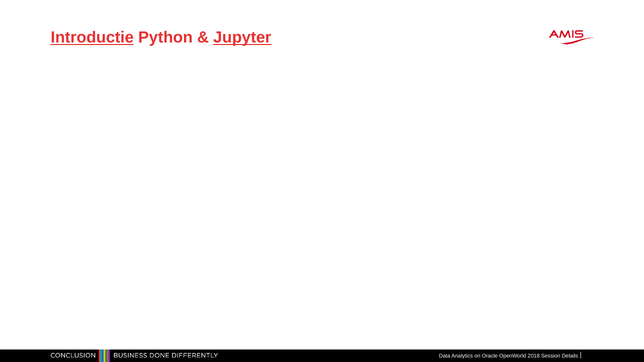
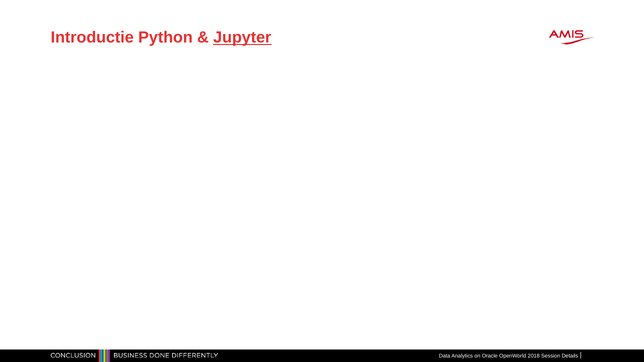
Introductie underline: present -> none (92, 38)
